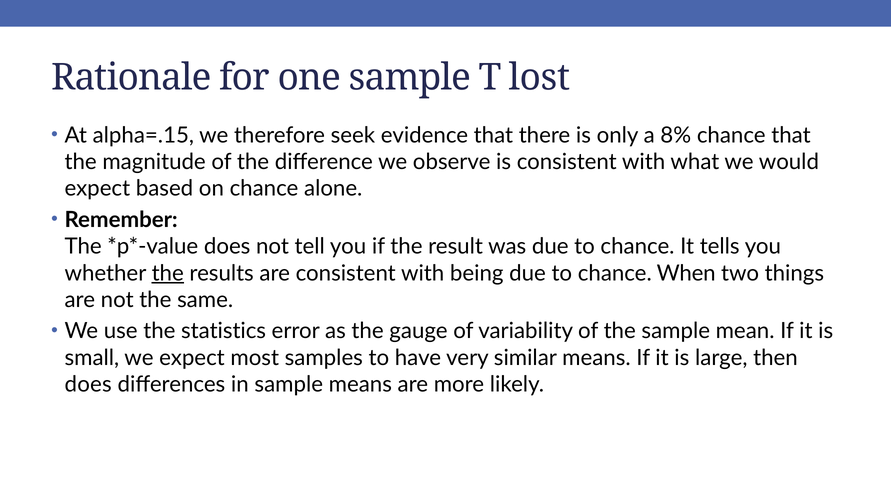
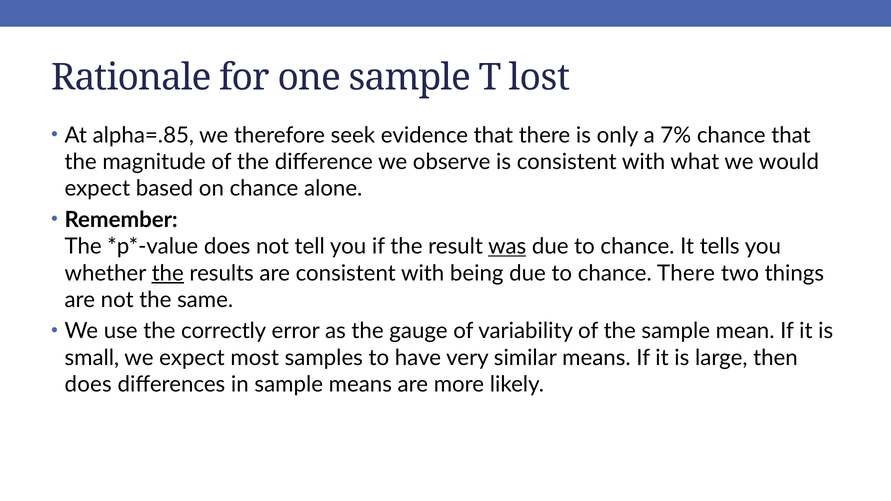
alpha=.15: alpha=.15 -> alpha=.85 (143, 135)
8%: 8% -> 7% (676, 135)
was underline: none -> present (507, 247)
chance When: When -> There (686, 273)
statistics: statistics -> correctly (224, 331)
